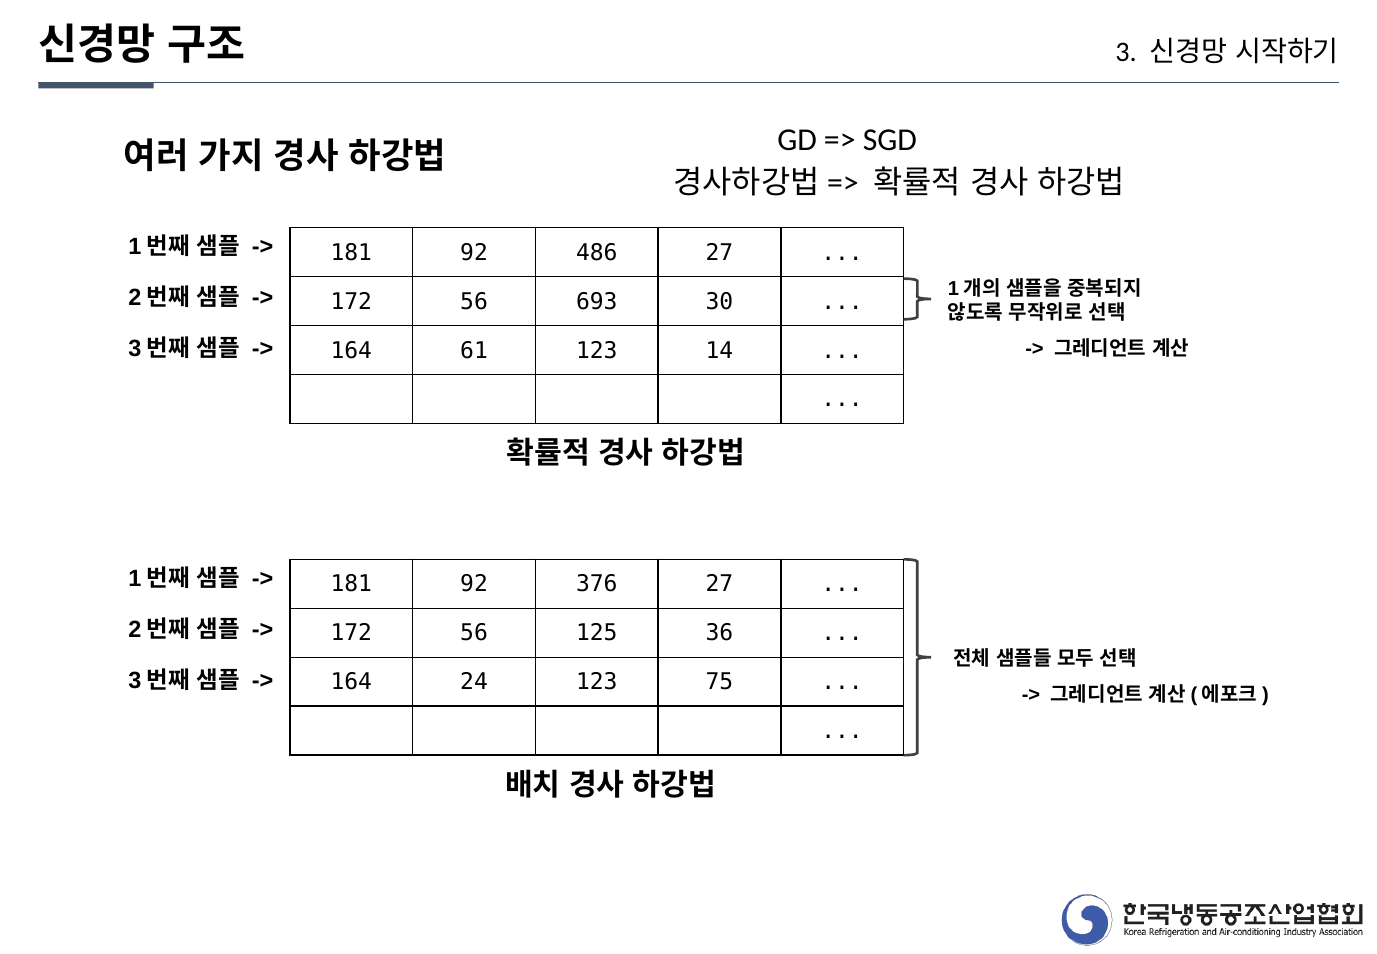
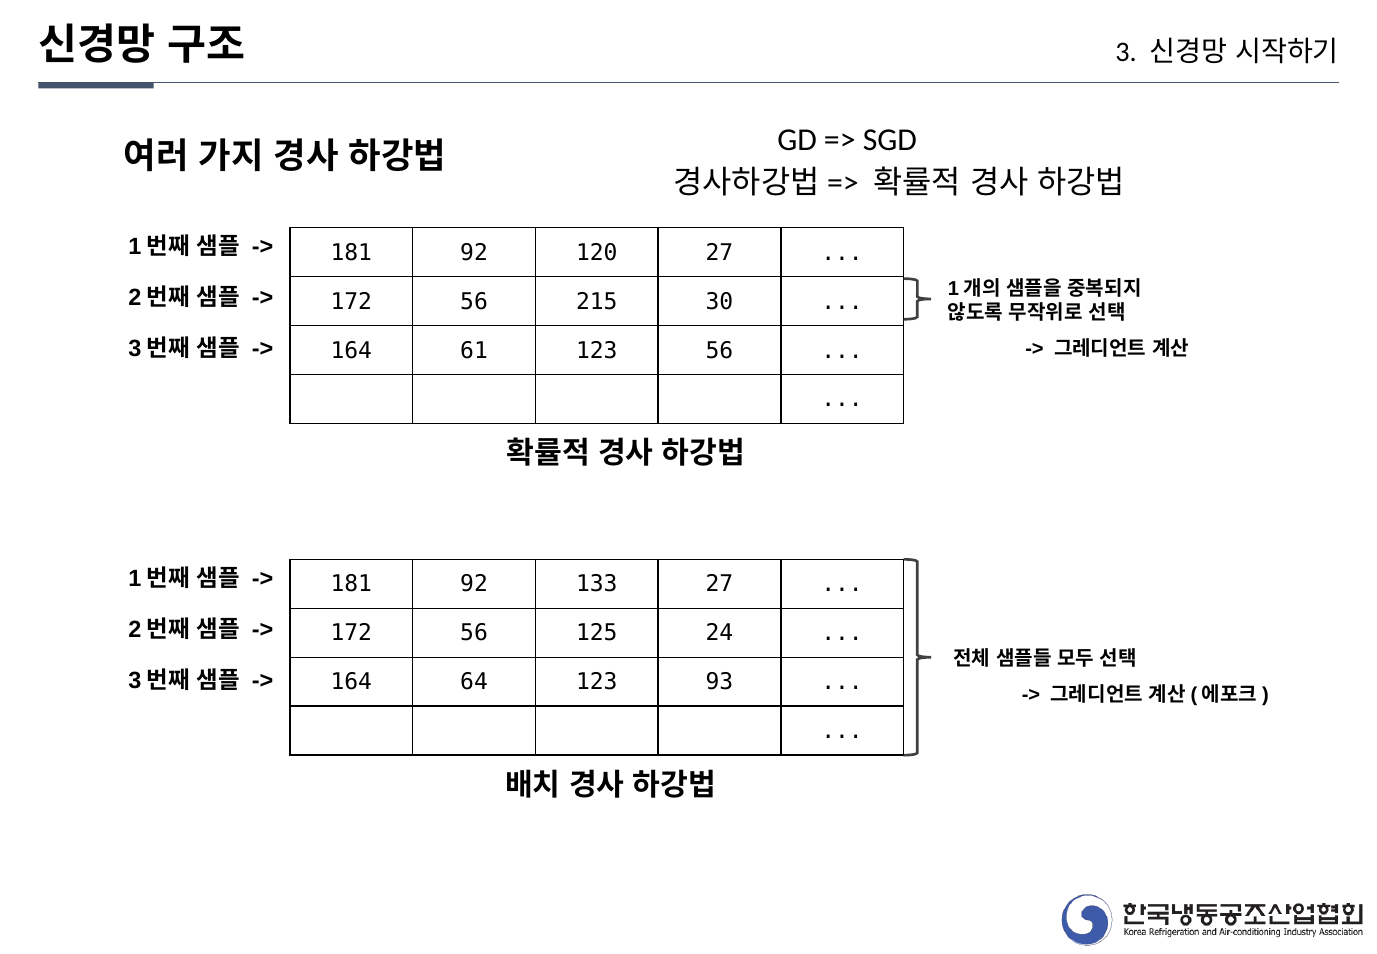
486: 486 -> 120 (597, 252)
693: 693 -> 215 (597, 301)
123 14: 14 -> 56 (719, 350)
376: 376 -> 133 (597, 584)
36: 36 -> 24 (719, 633)
24: 24 -> 64 (474, 682)
75: 75 -> 93 (719, 682)
